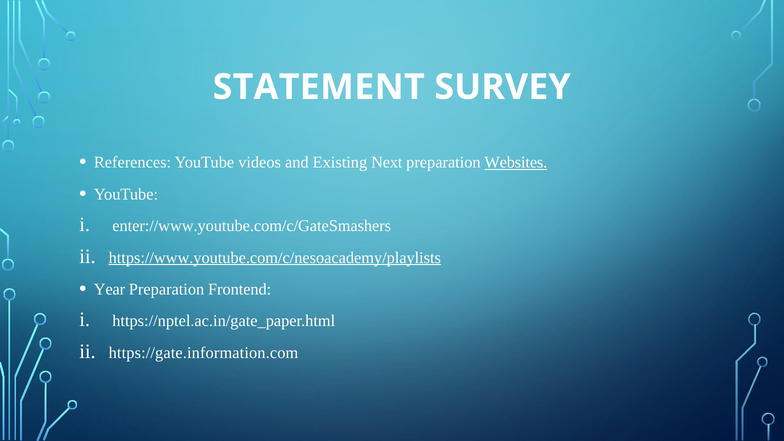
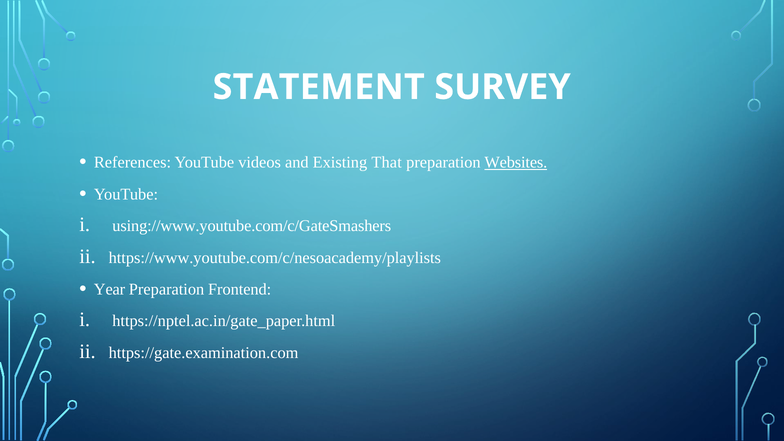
Next: Next -> That (387, 162)
enter://www.youtube.com/c/GateSmashers: enter://www.youtube.com/c/GateSmashers -> using://www.youtube.com/c/GateSmashers (252, 226)
https://www.youtube.com/c/nesoacademy/playlists underline: present -> none (275, 258)
https://gate.information.com: https://gate.information.com -> https://gate.examination.com (204, 353)
